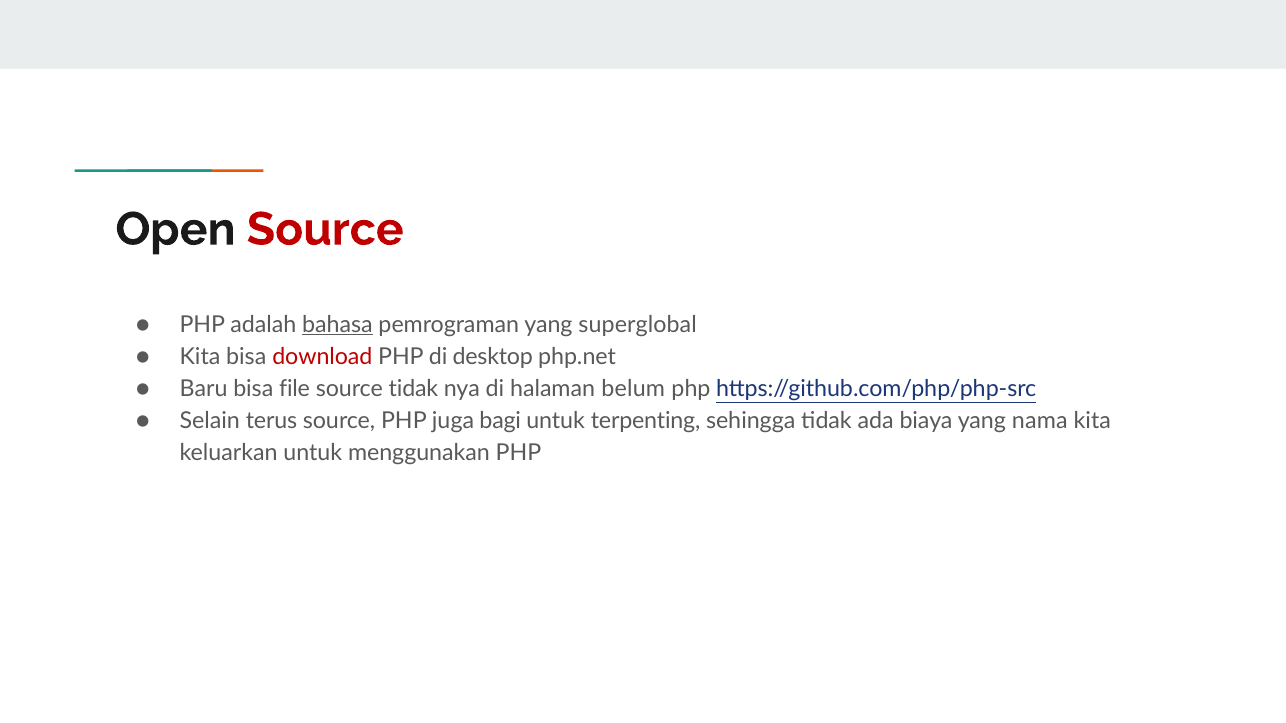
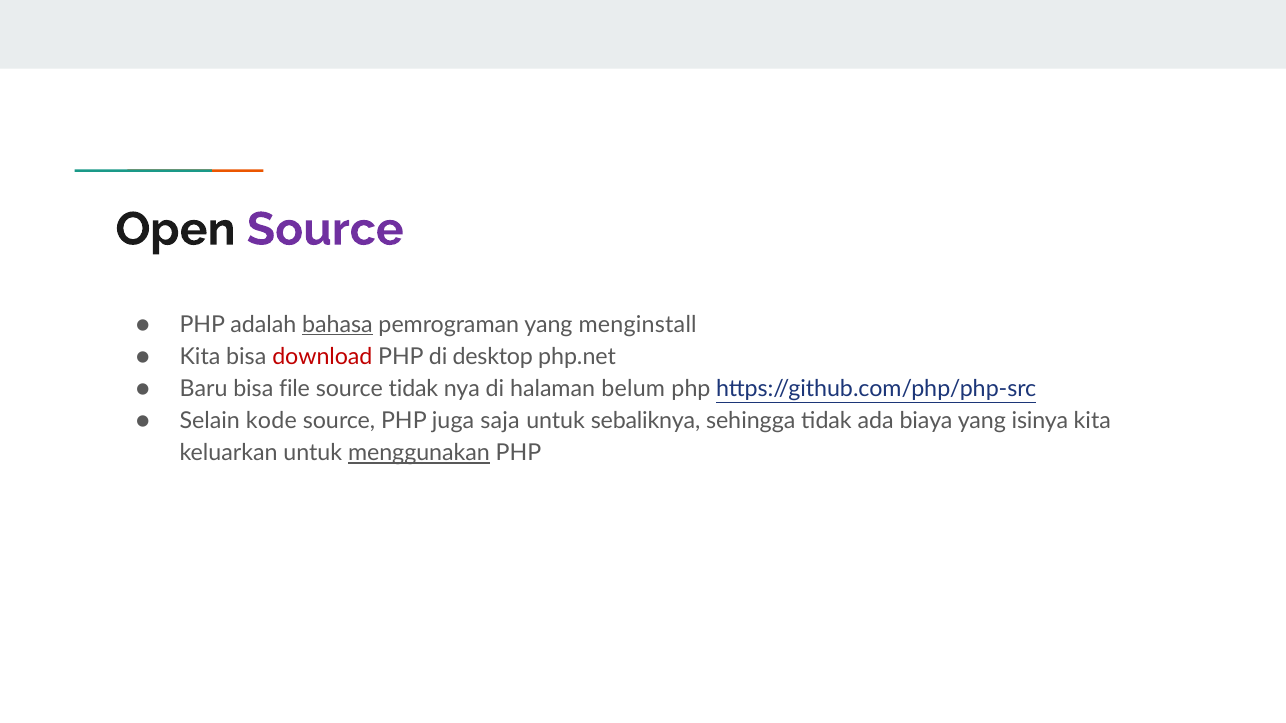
Source colour: red -> purple (325, 229)
superglobal: superglobal -> menginstall (638, 325)
terus: terus -> kode (271, 421)
bagi: bagi -> saja (500, 421)
terpenting: terpenting -> sebaliknya (646, 421)
nama: nama -> isinya (1040, 421)
menggunakan underline: none -> present (419, 453)
